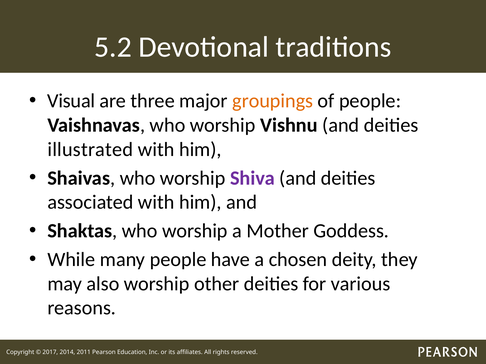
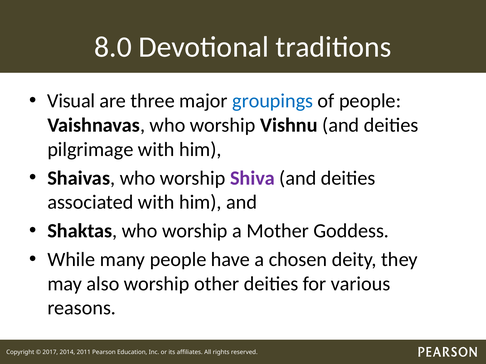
5.2: 5.2 -> 8.0 (113, 47)
groupings colour: orange -> blue (273, 101)
illustrated: illustrated -> pilgrimage (90, 150)
